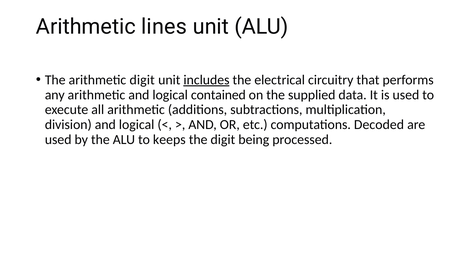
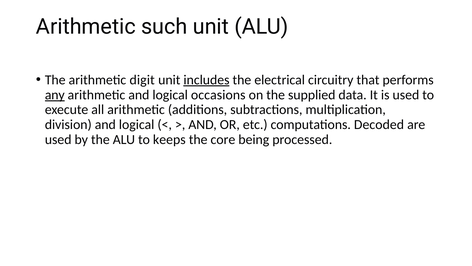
lines: lines -> such (164, 27)
any underline: none -> present (55, 95)
contained: contained -> occasions (218, 95)
the digit: digit -> core (223, 139)
